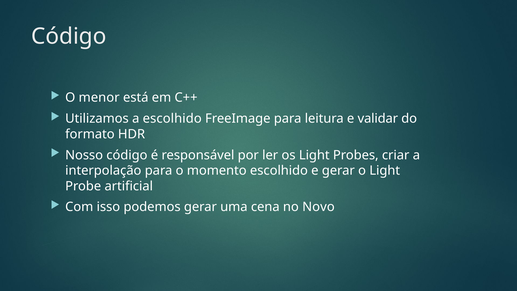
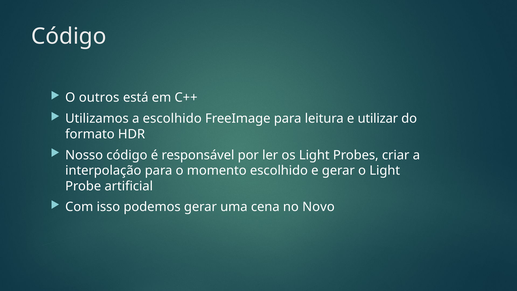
menor: menor -> outros (99, 98)
validar: validar -> utilizar (378, 119)
